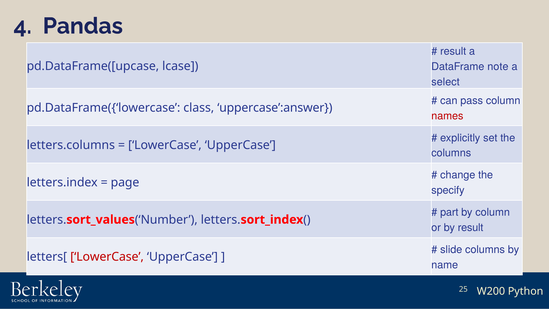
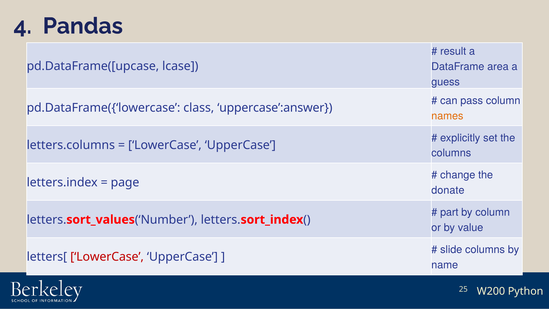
note: note -> area (498, 67)
select: select -> guess (446, 82)
names colour: red -> orange (447, 116)
specify: specify -> donate (448, 190)
by result: result -> value (471, 228)
